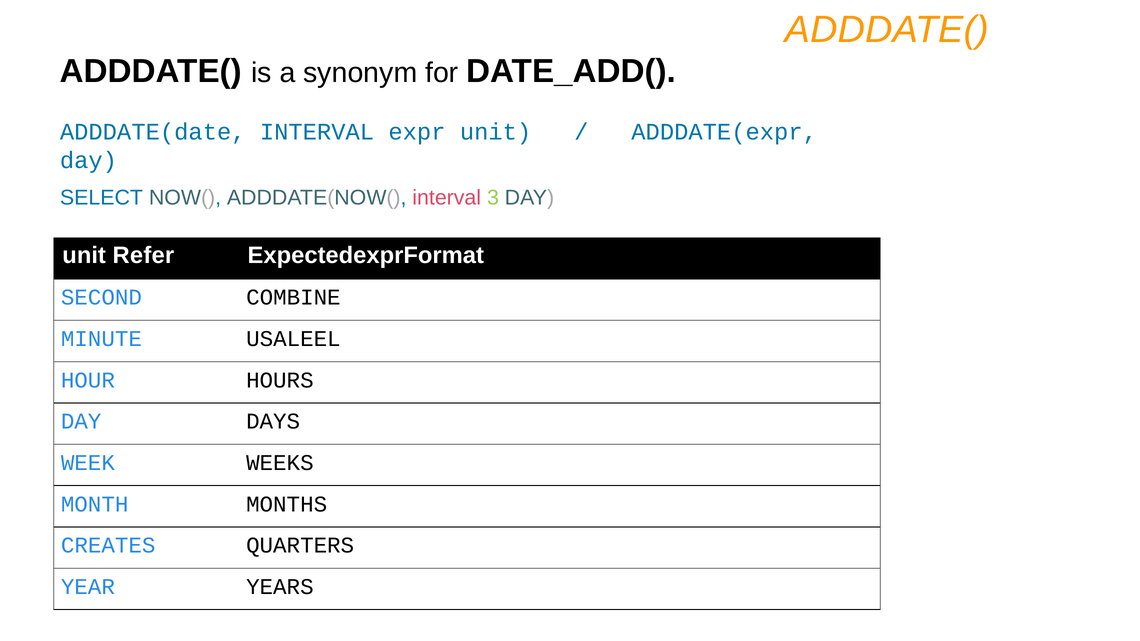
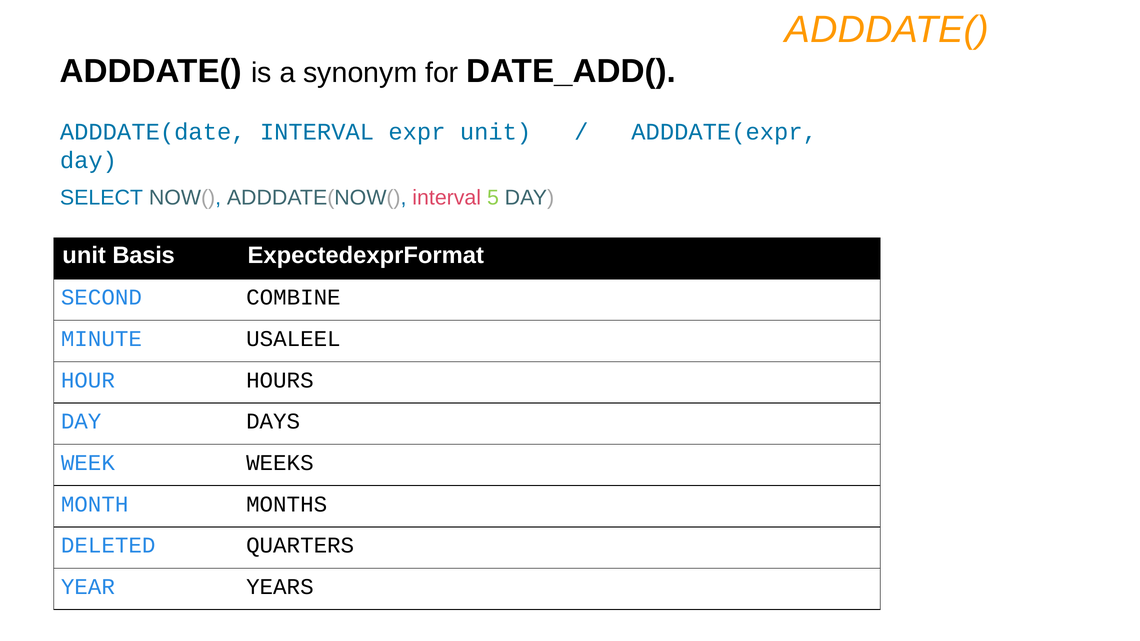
3: 3 -> 5 (493, 198)
Refer: Refer -> Basis (144, 256)
CREATES: CREATES -> DELETED (108, 546)
